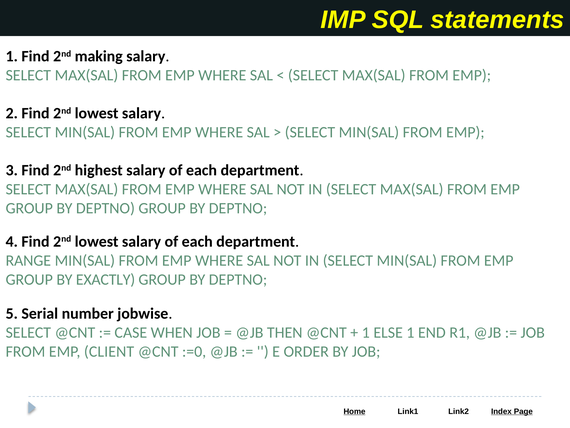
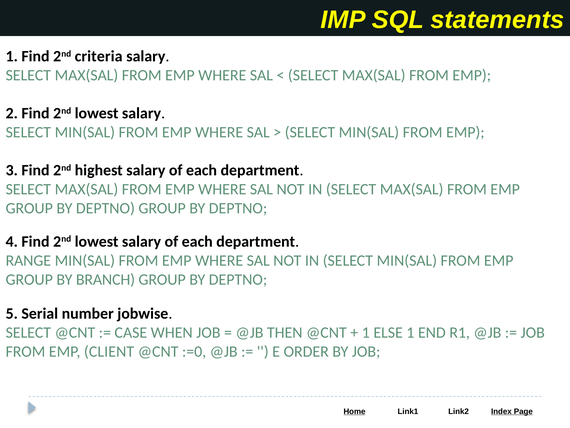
making: making -> criteria (99, 56)
EXACTLY: EXACTLY -> BRANCH (105, 279)
